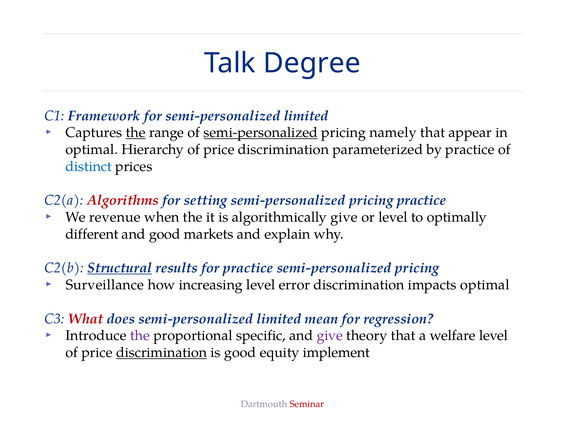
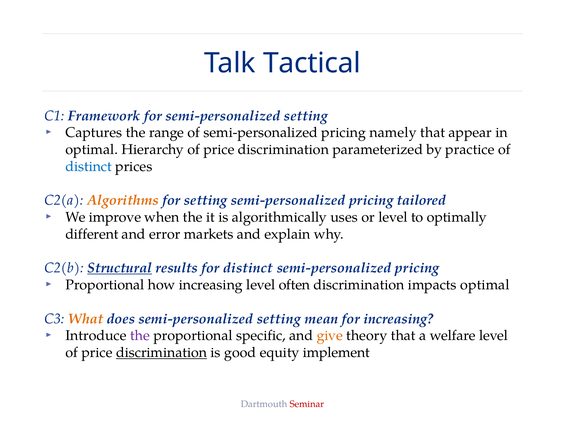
Degree: Degree -> Tactical (312, 63)
for semi-personalized limited: limited -> setting (306, 116)
the underline: present -> none (136, 133)
semi-personalized underline: present -> none (261, 133)
Algorithms colour: red -> orange (123, 201)
pricing practice: practice -> tailored (421, 201)
revenue: revenue -> improve (115, 218)
algorithmically give: give -> uses (344, 218)
and good: good -> error (165, 235)
for practice: practice -> distinct (248, 268)
Surveillance: Surveillance -> Proportional (105, 285)
error: error -> often (294, 285)
What colour: red -> orange (86, 319)
does semi-personalized limited: limited -> setting (279, 319)
for regression: regression -> increasing (398, 319)
give colour: purple -> orange (330, 336)
